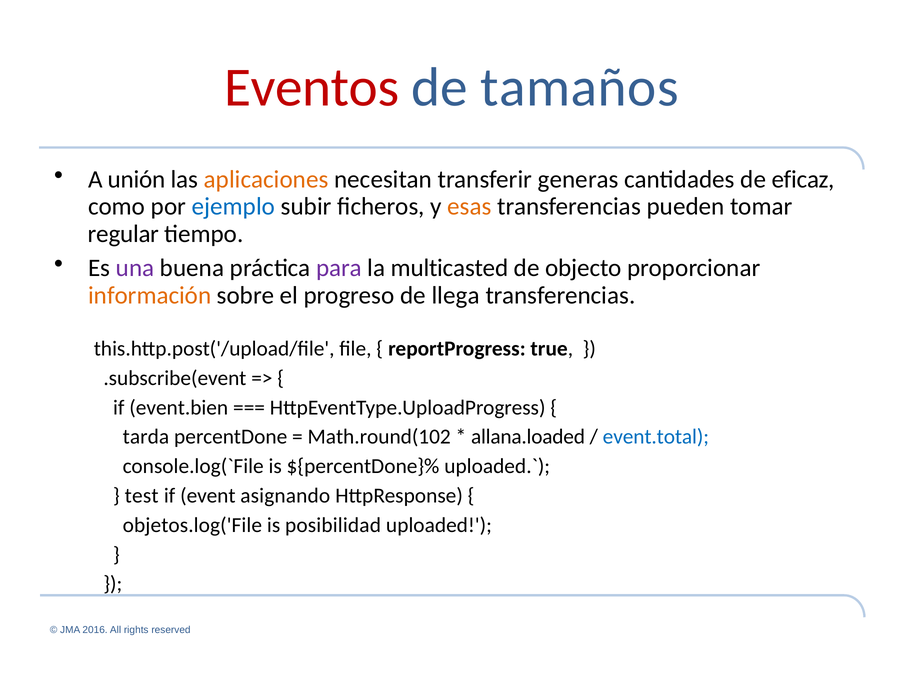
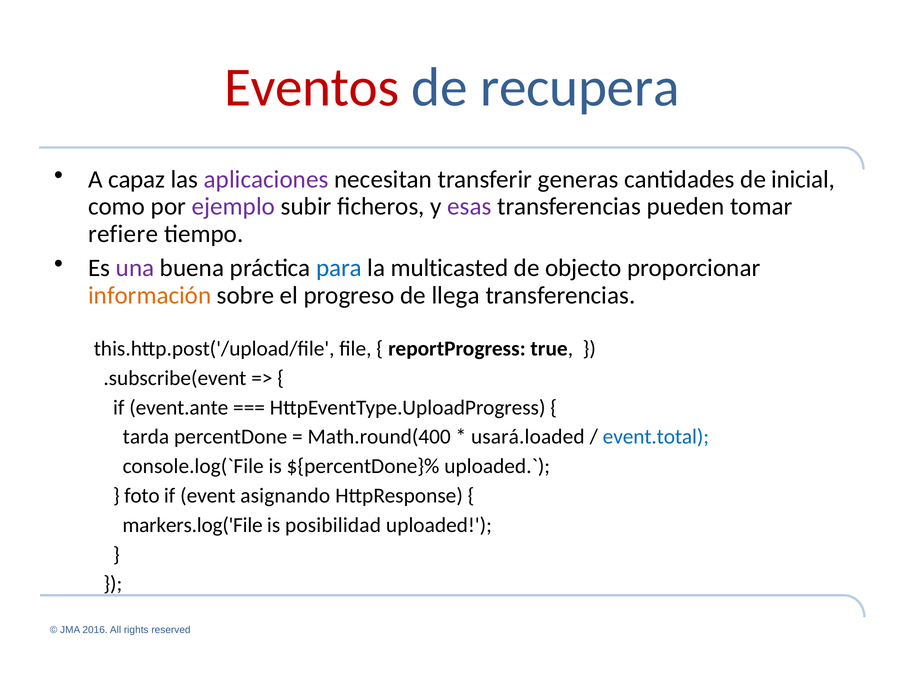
tamaños: tamaños -> recupera (580, 88)
unión: unión -> capaz (137, 180)
aplicaciones colour: orange -> purple (266, 180)
eficaz: eficaz -> inicial (803, 180)
ejemplo colour: blue -> purple (233, 207)
esas colour: orange -> purple (470, 207)
regular: regular -> refiere (123, 234)
para colour: purple -> blue (339, 268)
event.bien: event.bien -> event.ante (179, 408)
Math.round(102: Math.round(102 -> Math.round(400 (379, 437)
allana.loaded: allana.loaded -> usará.loaded (528, 437)
test: test -> foto (142, 496)
objetos.log('File: objetos.log('File -> markers.log('File (193, 525)
